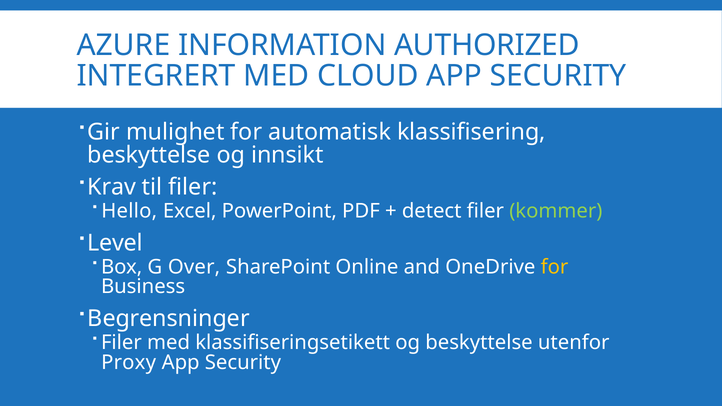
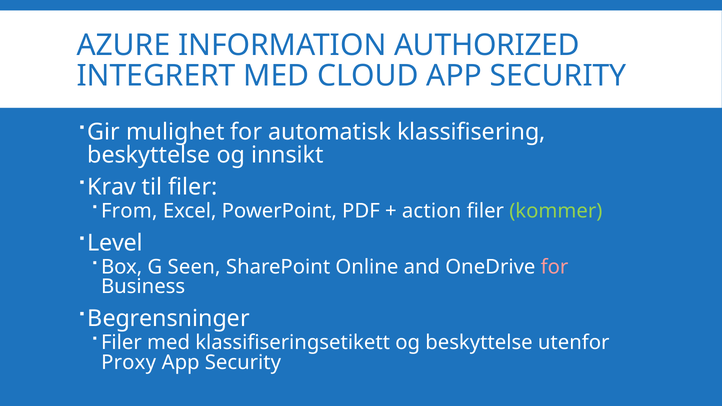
Hello: Hello -> From (129, 211)
detect: detect -> action (432, 211)
Over: Over -> Seen (194, 267)
for colour: yellow -> pink (554, 267)
